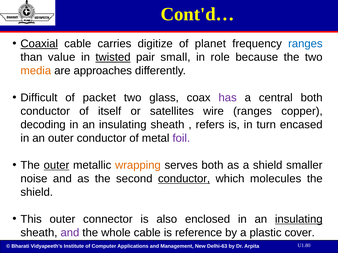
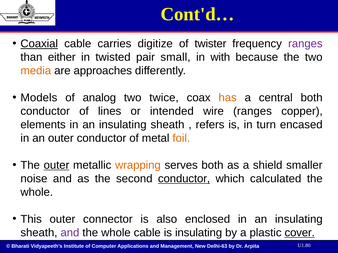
planet: planet -> twister (210, 44)
ranges colour: blue -> purple (305, 44)
value: value -> either (62, 57)
twisted underline: present -> none (113, 57)
role: role -> with (220, 57)
Difficult: Difficult -> Models (39, 98)
packet: packet -> analog (99, 98)
glass: glass -> twice (164, 98)
has colour: purple -> orange (228, 98)
itself: itself -> lines (110, 111)
satellites: satellites -> intended (172, 111)
decoding: decoding -> elements (43, 125)
foil colour: purple -> orange (181, 138)
molecules: molecules -> calculated (276, 179)
shield: shield -> whole (37, 193)
insulating underline: present -> none (299, 220)
is reference: reference -> insulating (199, 233)
cover underline: none -> present (300, 233)
